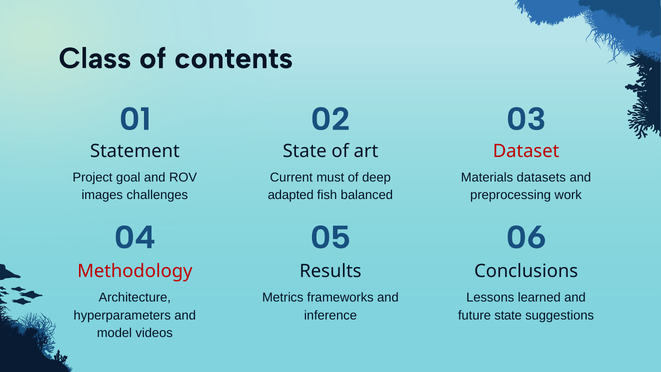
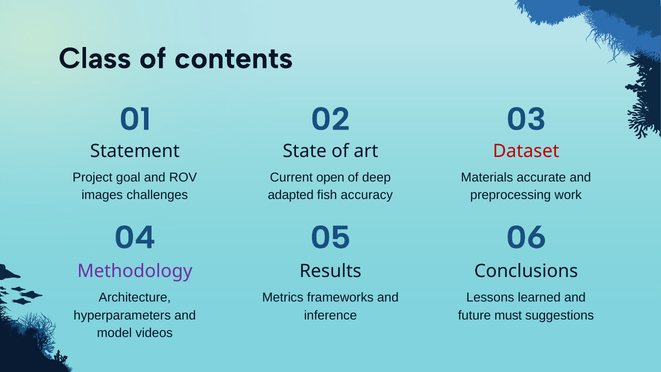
must: must -> open (330, 177)
datasets: datasets -> accurate (541, 177)
balanced: balanced -> accuracy (367, 195)
Methodology colour: red -> purple (135, 271)
future state: state -> must (508, 315)
